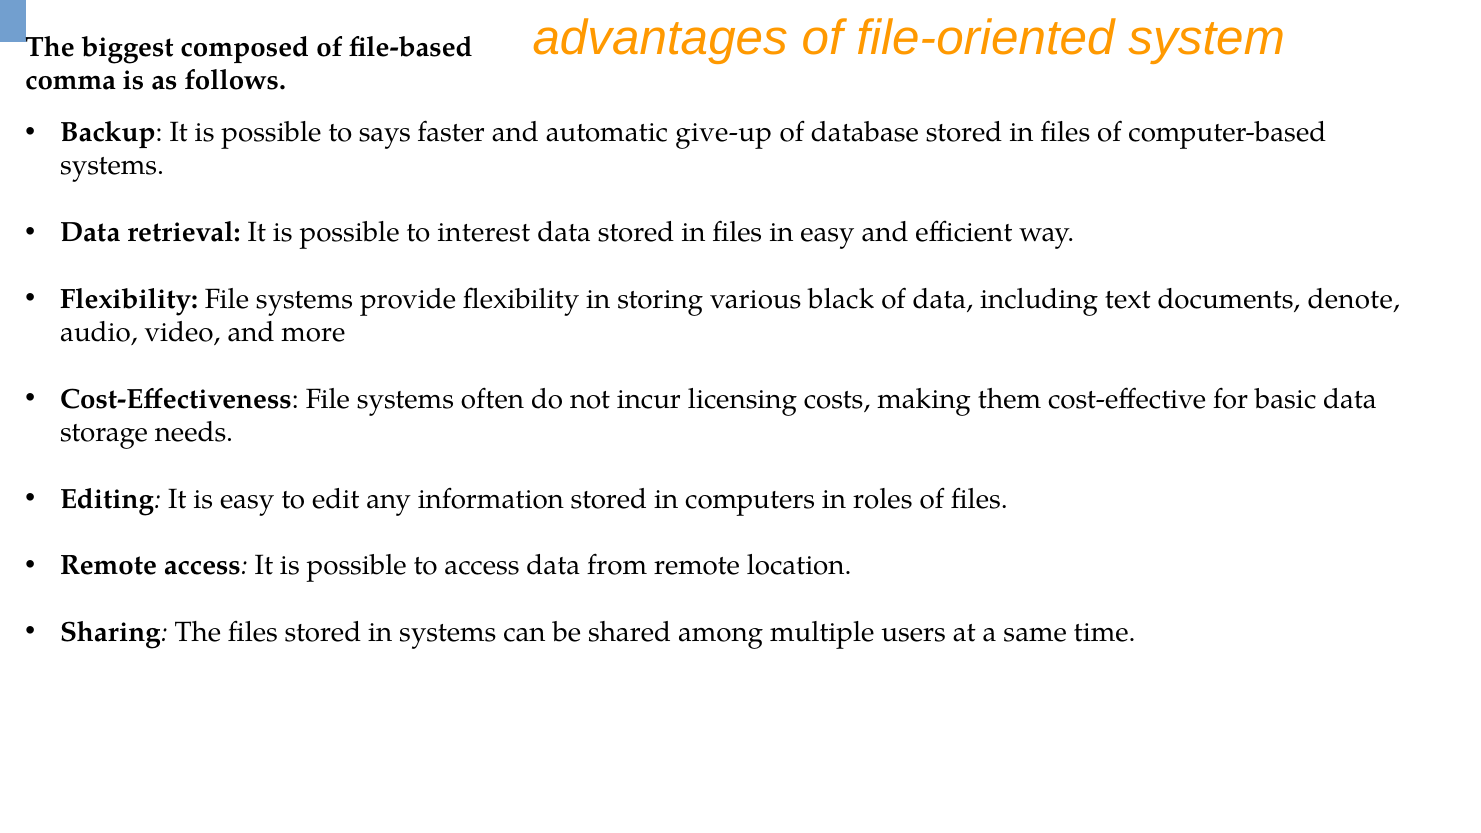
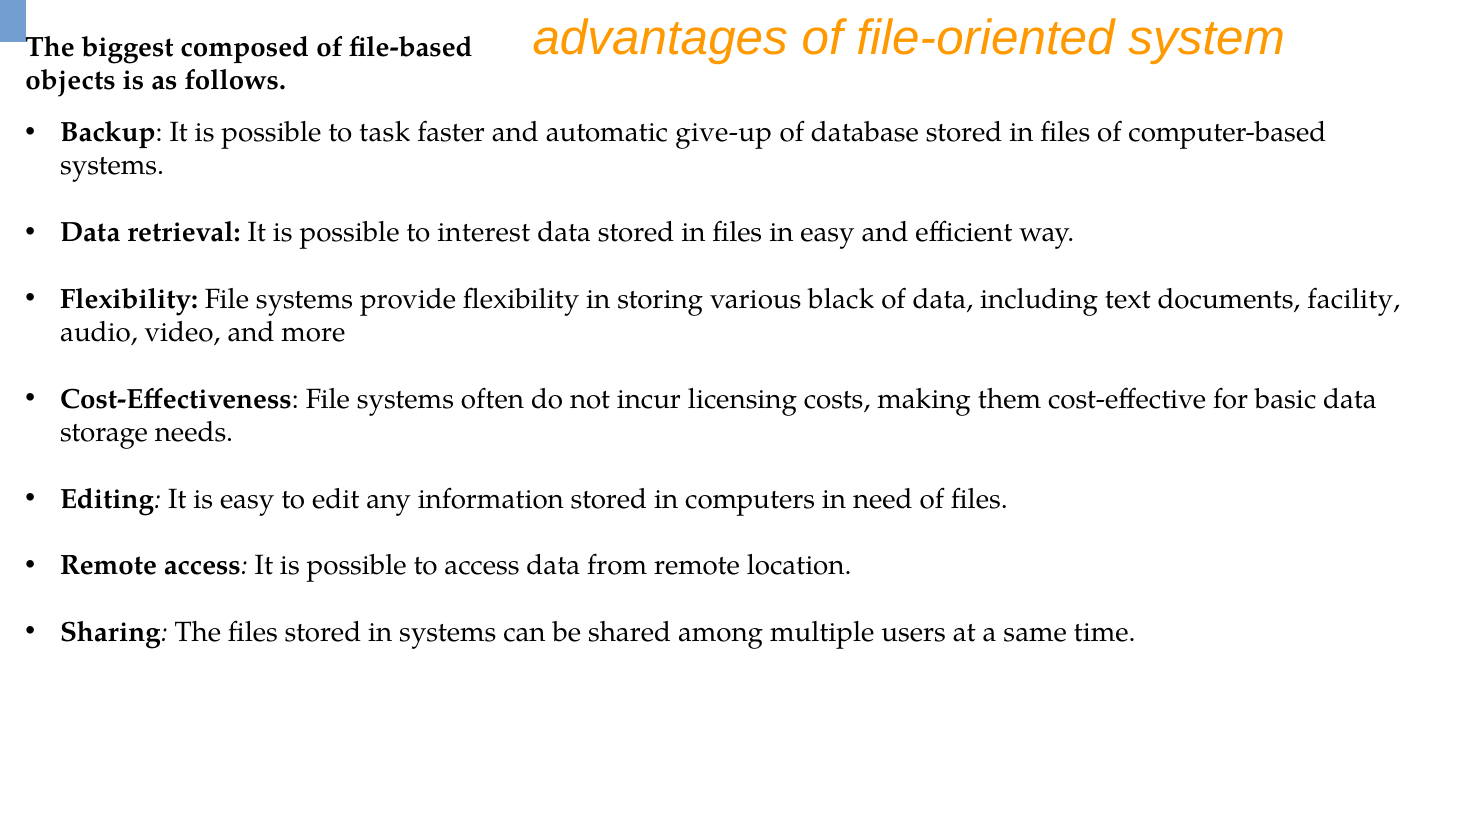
comma: comma -> objects (71, 80)
says: says -> task (385, 132)
denote: denote -> facility (1354, 299)
roles: roles -> need (883, 499)
